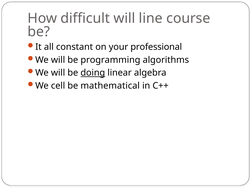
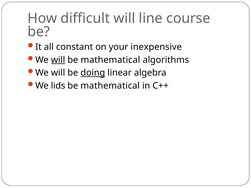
professional: professional -> inexpensive (156, 47)
will underline: none -> present (58, 60)
programming: programming -> mathematical (110, 60)
cell: cell -> lids (58, 86)
